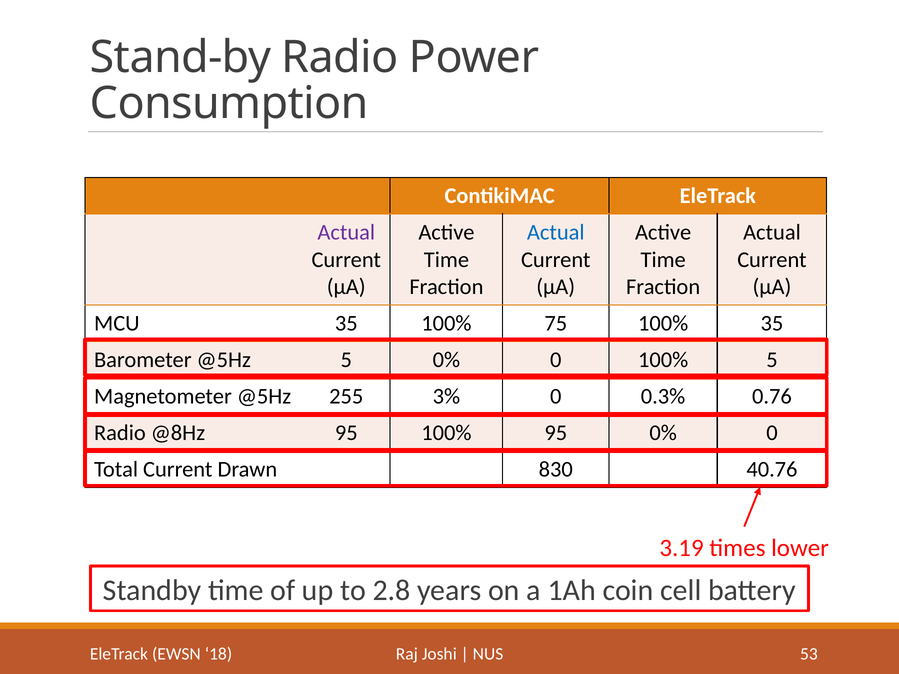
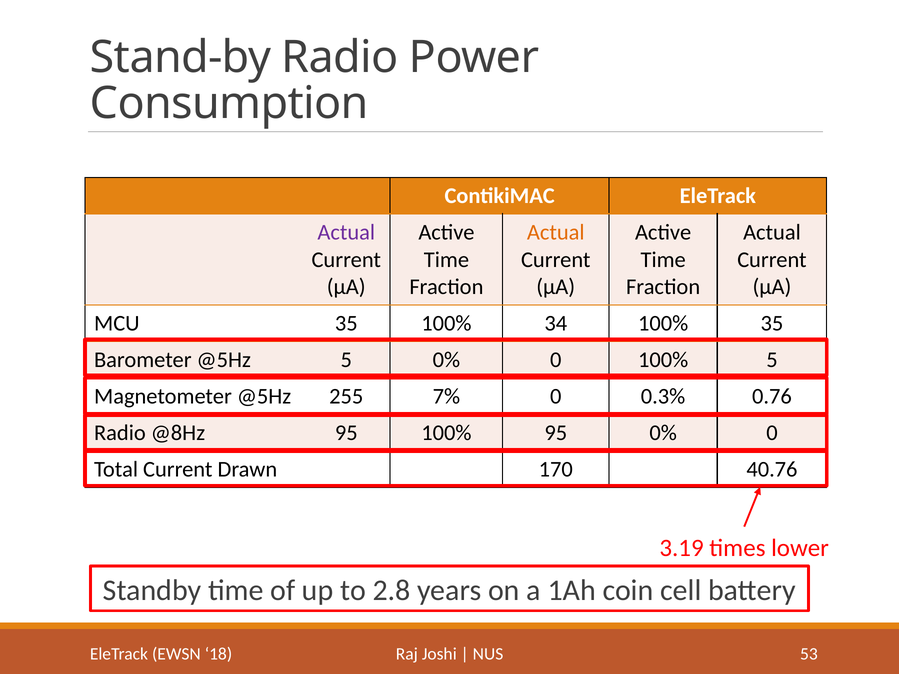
Actual colour: blue -> orange (556, 232)
75: 75 -> 34 (556, 324)
3%: 3% -> 7% (446, 397)
830: 830 -> 170 (556, 469)
